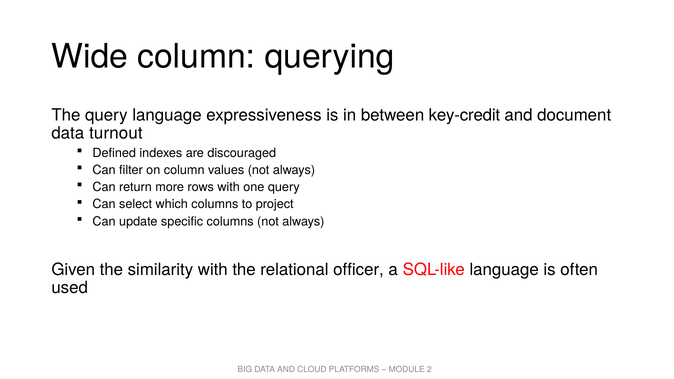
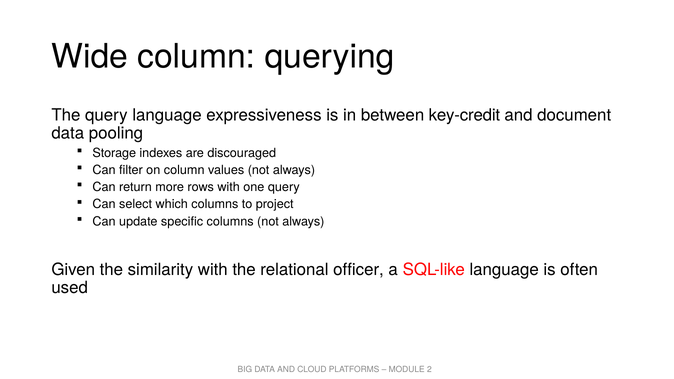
turnout: turnout -> pooling (116, 133)
Defined: Defined -> Storage (114, 153)
